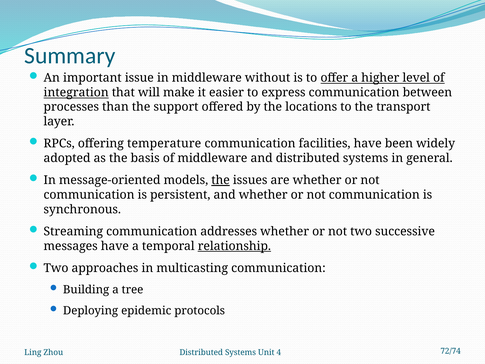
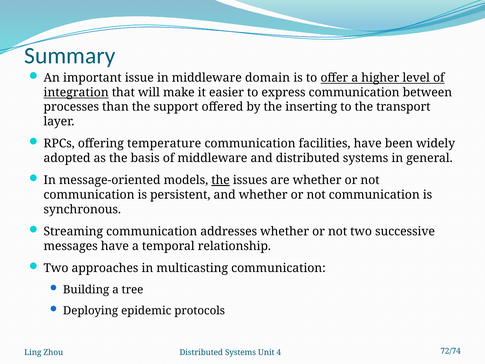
without: without -> domain (268, 78)
locations: locations -> inserting (311, 107)
relationship underline: present -> none (234, 246)
